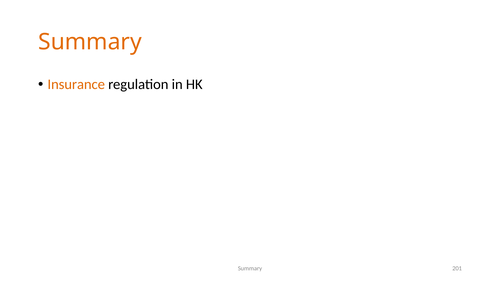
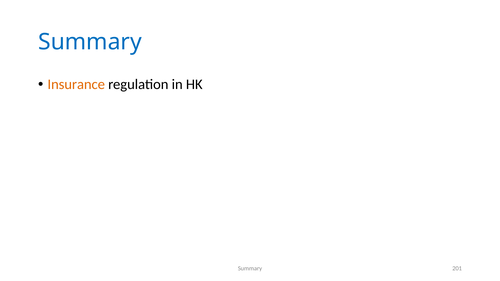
Summary colour: orange -> blue (90, 42)
